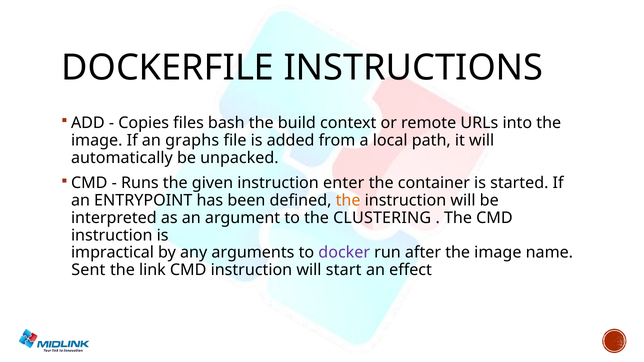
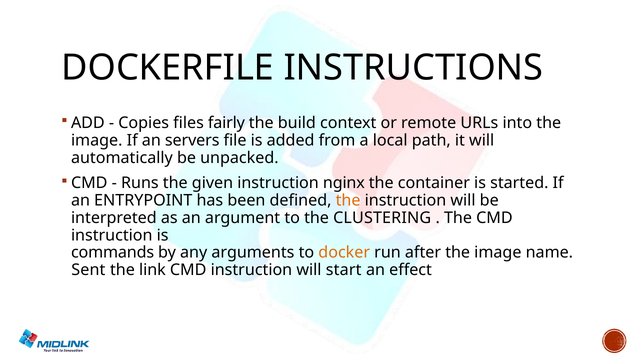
bash: bash -> fairly (226, 123)
graphs: graphs -> servers (192, 140)
enter: enter -> nginx (344, 183)
impractical: impractical -> commands (113, 253)
docker colour: purple -> orange (344, 253)
